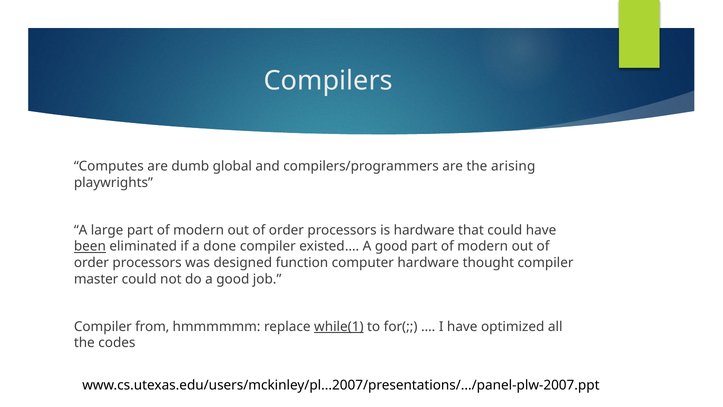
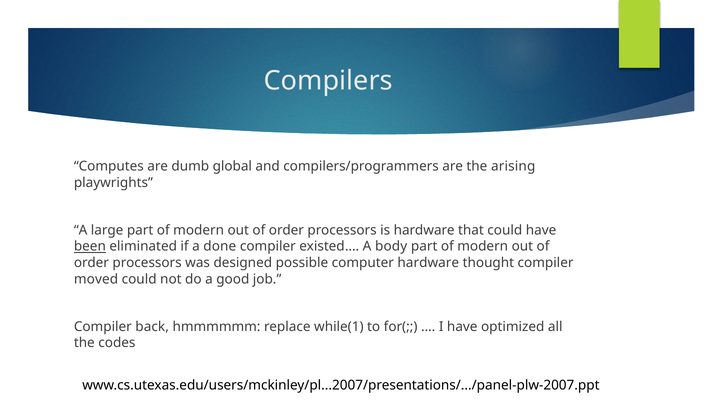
existed… A good: good -> body (391, 246)
function: function -> possible (302, 263)
master: master -> moved (96, 279)
from: from -> back (152, 326)
while(1 underline: present -> none (339, 326)
